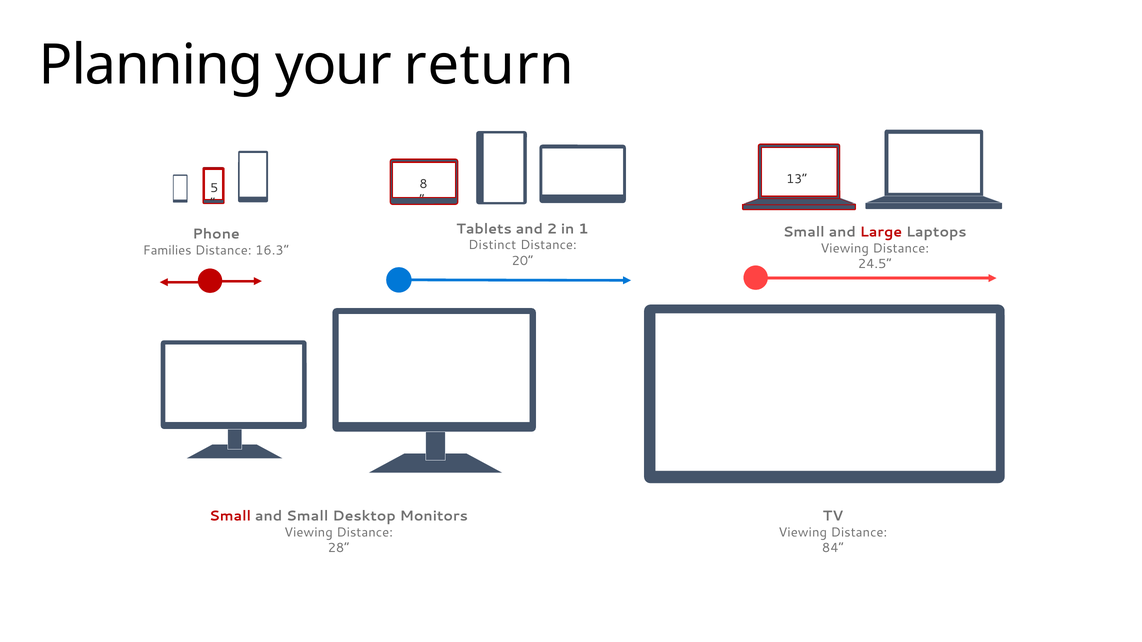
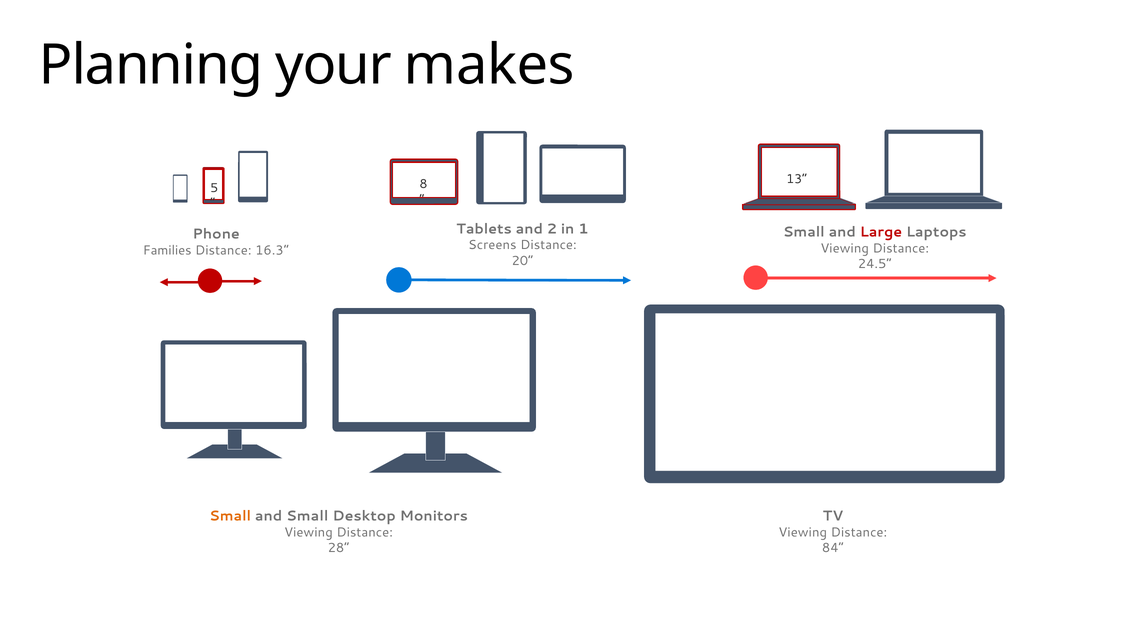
return: return -> makes (489, 66)
Distinct: Distinct -> Screens (492, 245)
Small colour: red -> orange (230, 516)
